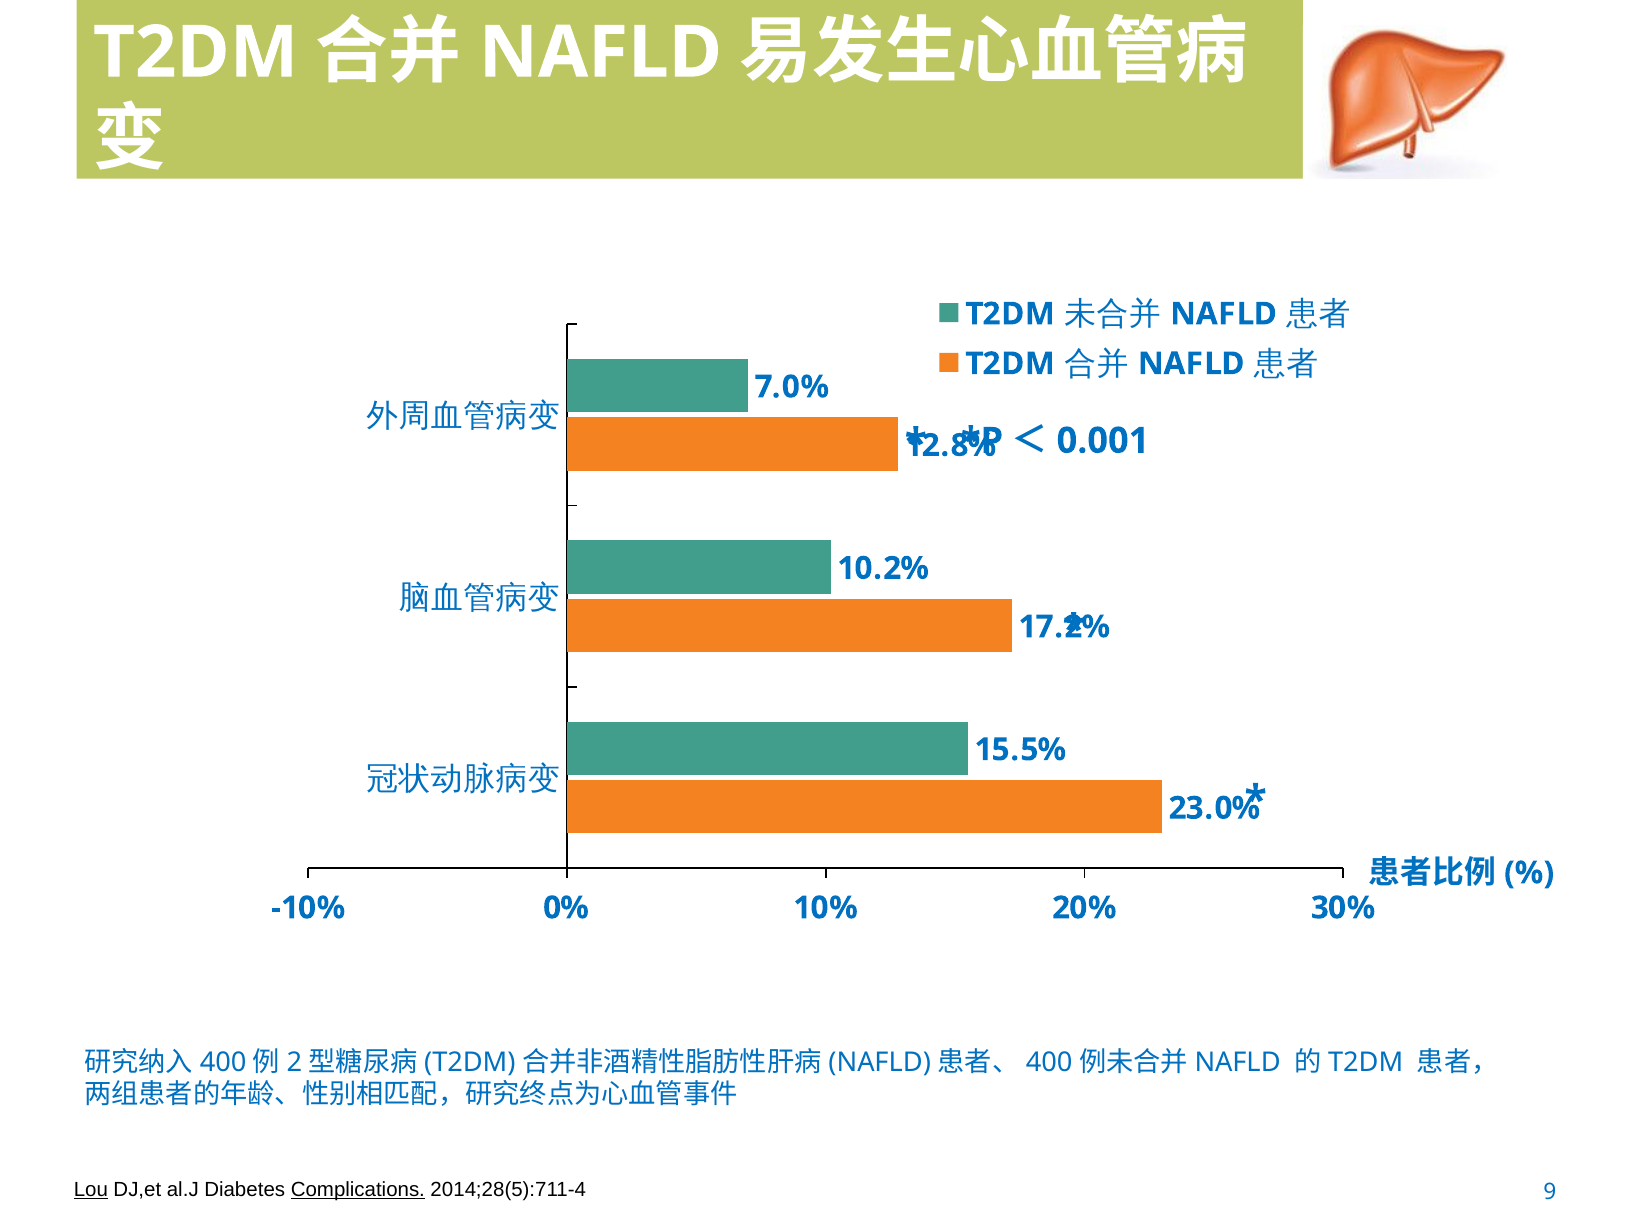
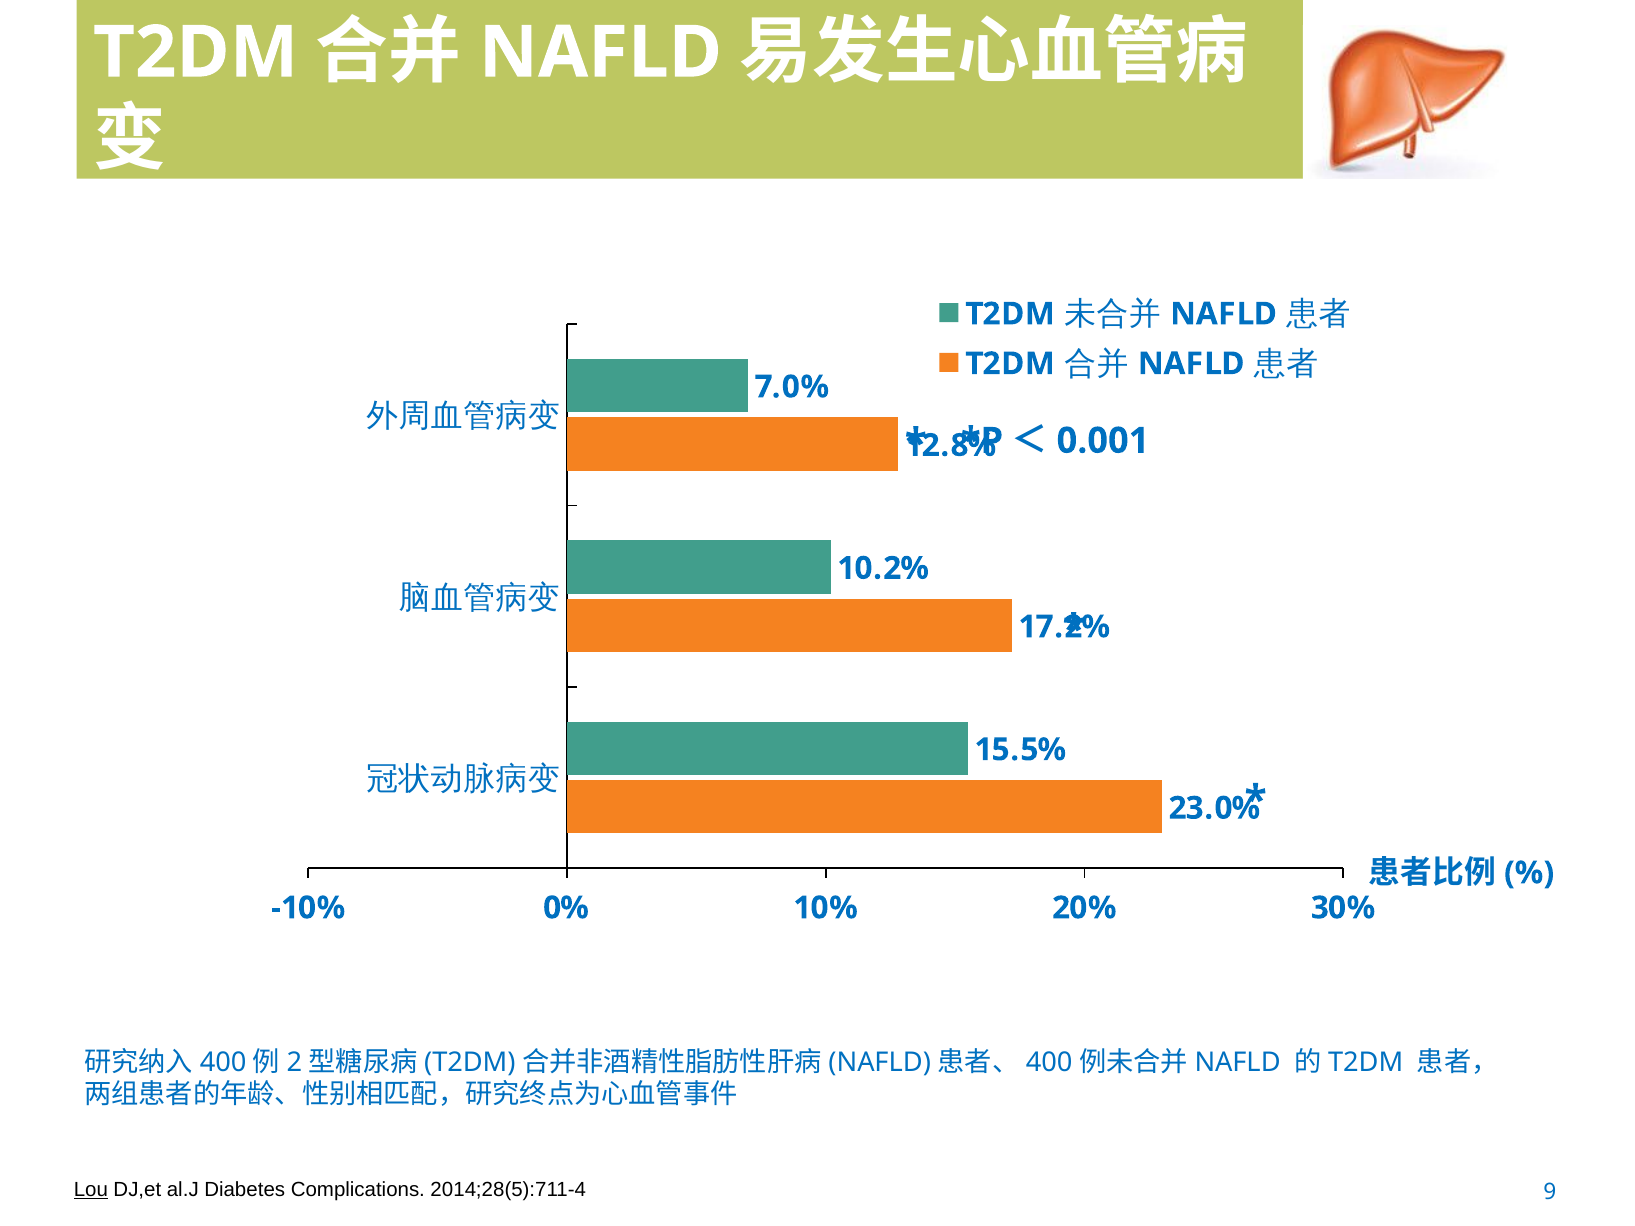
Complications underline: present -> none (358, 1190)
